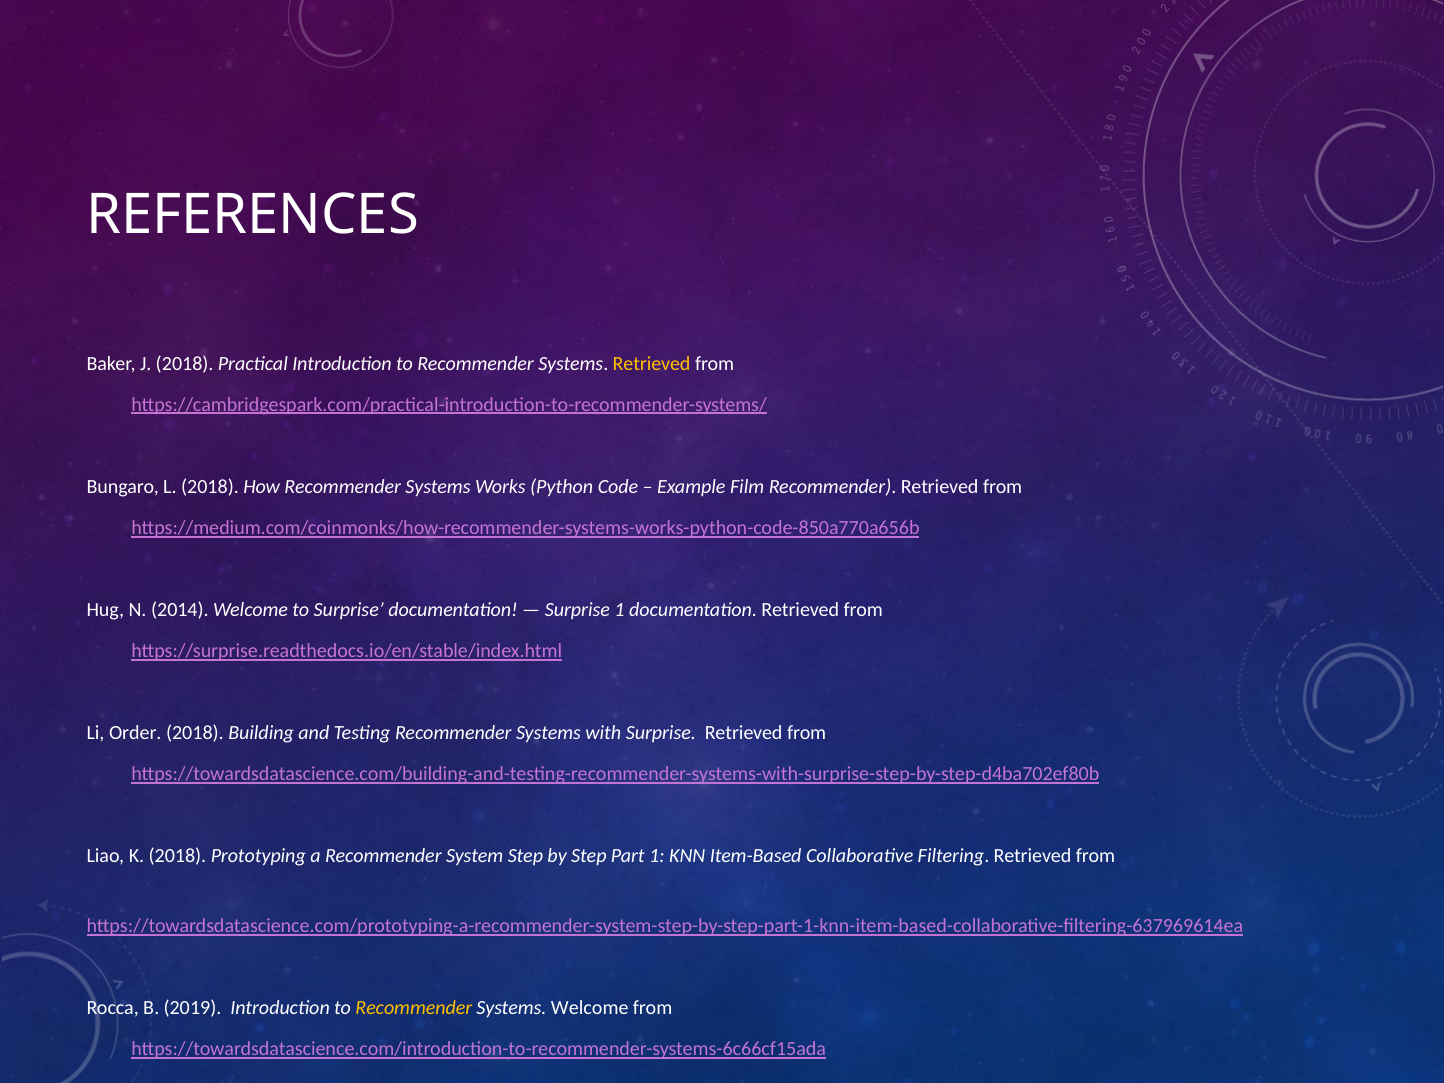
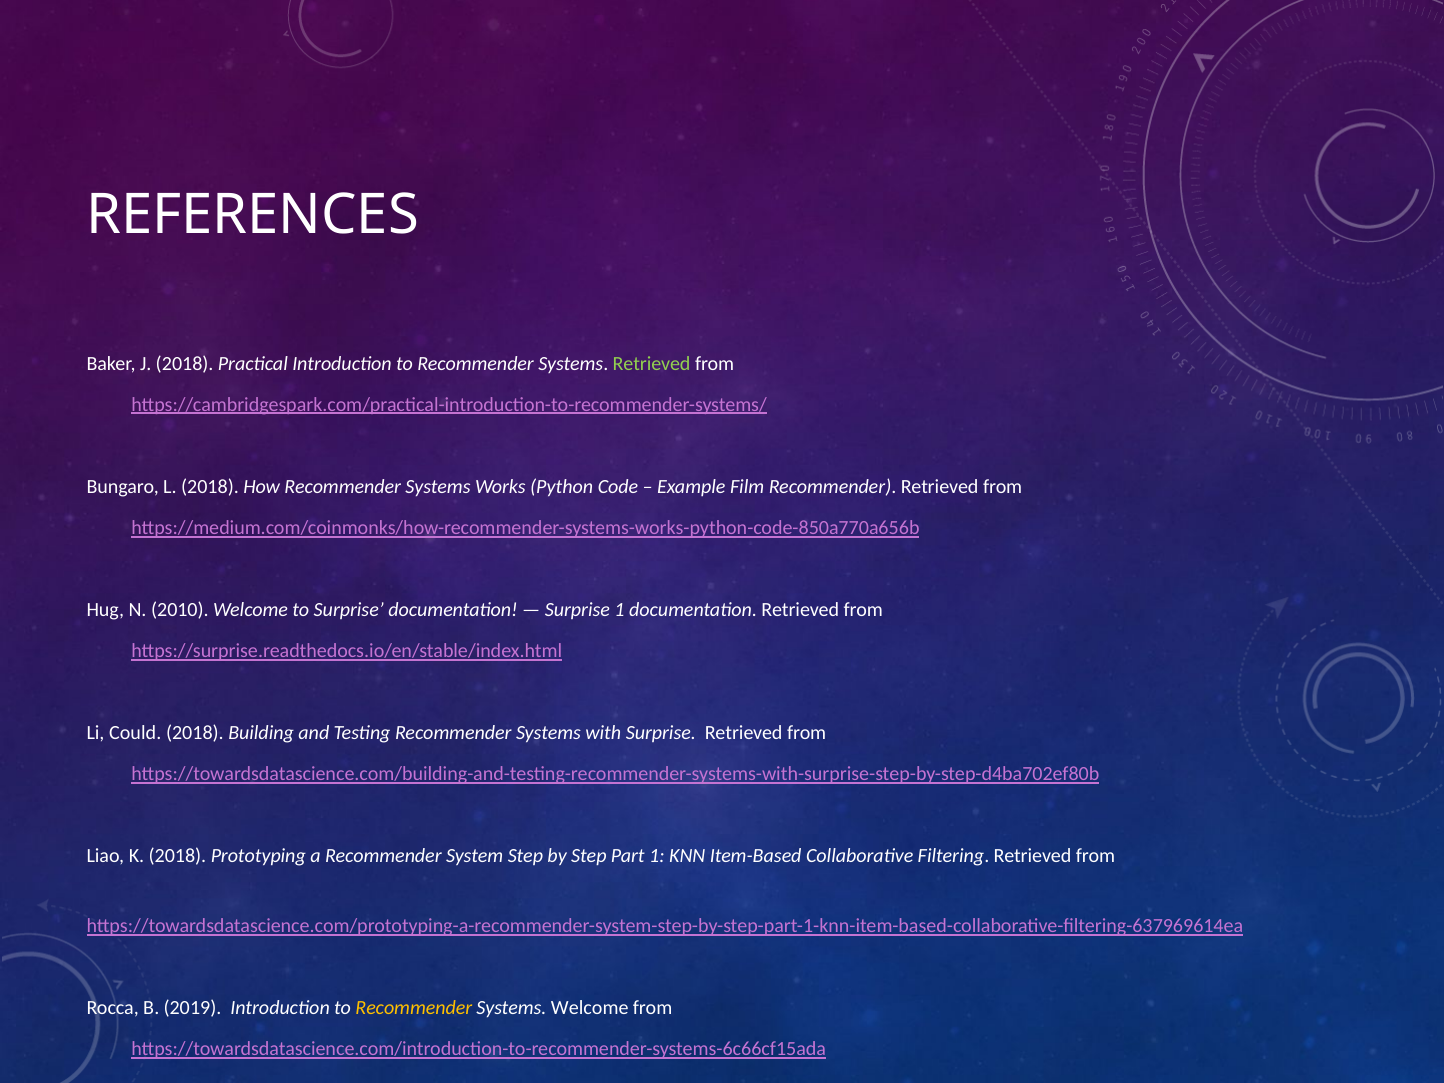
Retrieved colour: yellow -> light green (652, 364)
2014: 2014 -> 2010 (180, 610)
Order: Order -> Could (135, 733)
